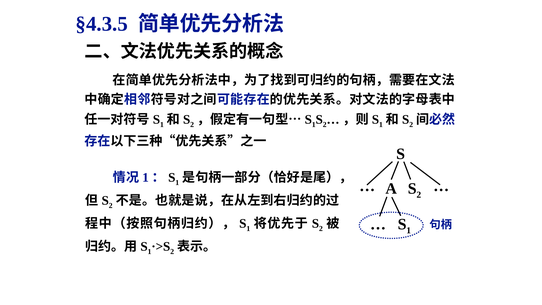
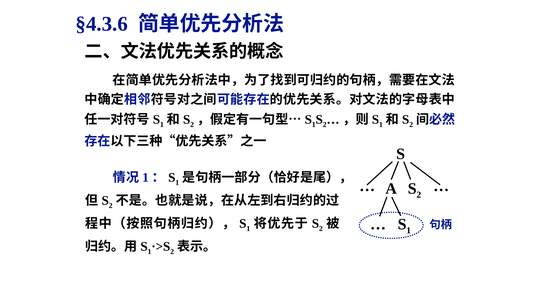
§4.3.5: §4.3.5 -> §4.3.6 (102, 24)
